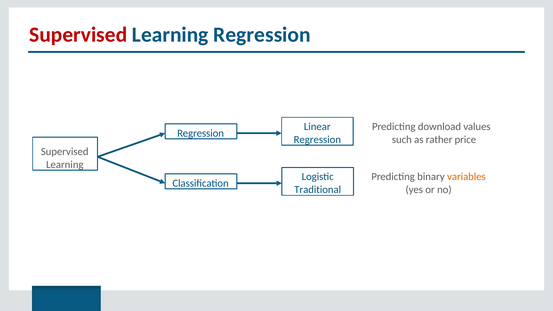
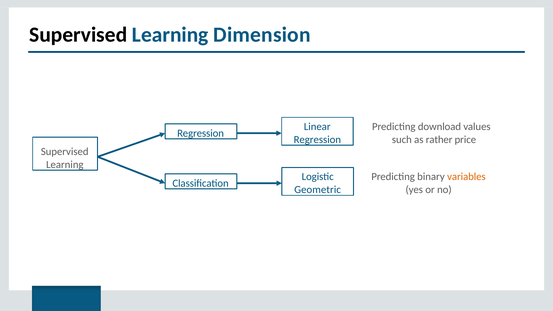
Supervised colour: red -> black (78, 35)
Regression: Regression -> Dimension (262, 35)
Traditional: Traditional -> Geometric (318, 190)
